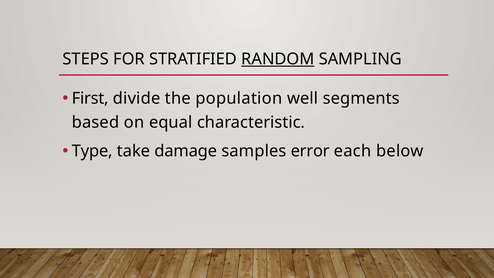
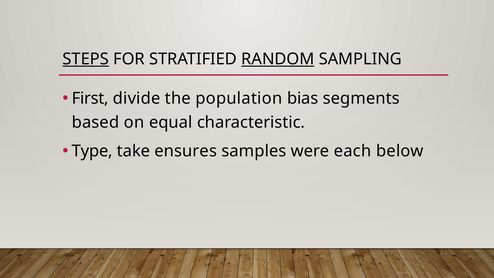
STEPS underline: none -> present (86, 59)
well: well -> bias (303, 99)
damage: damage -> ensures (186, 151)
error: error -> were (310, 151)
